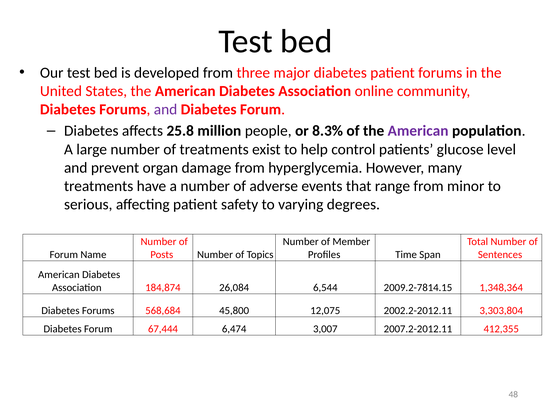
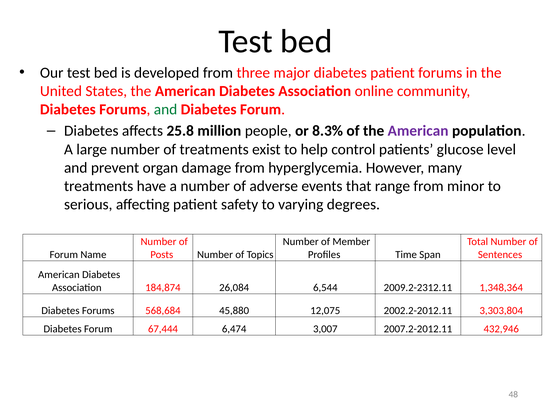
and colour: purple -> green (166, 110)
2009.2-7814.15: 2009.2-7814.15 -> 2009.2-2312.11 (418, 288)
45,800: 45,800 -> 45,880 (234, 311)
412,355: 412,355 -> 432,946 (501, 329)
